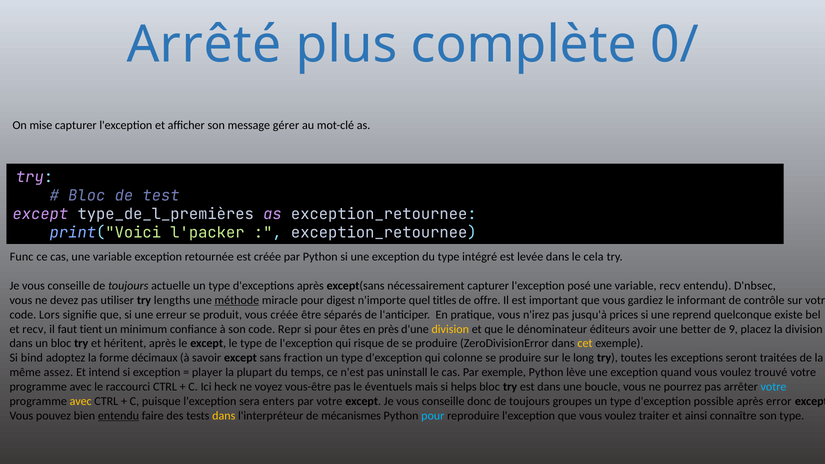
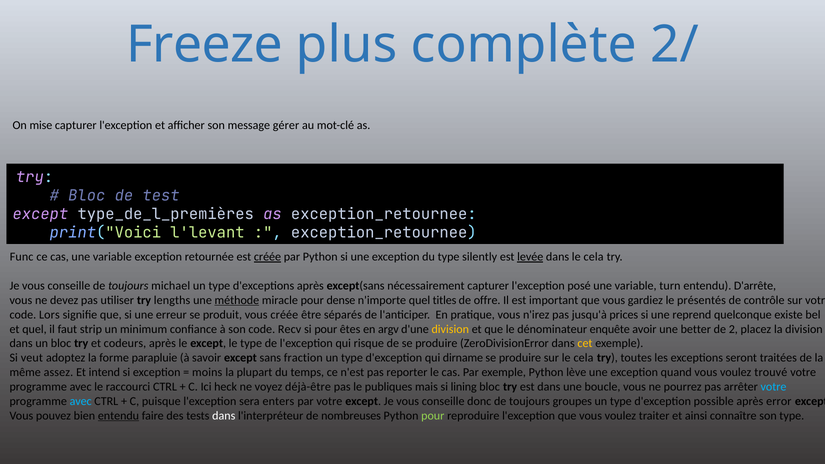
Arrêté: Arrêté -> Freeze (205, 45)
0/: 0/ -> 2/ (674, 45)
l'packer: l'packer -> l'levant (207, 233)
créée underline: none -> present (267, 257)
intégré: intégré -> silently (480, 257)
levée underline: none -> present (530, 257)
actuelle: actuelle -> michael (171, 286)
variable recv: recv -> turn (670, 286)
D'nbsec: D'nbsec -> D'arrête (755, 286)
digest: digest -> dense (341, 300)
informant: informant -> présentés (701, 300)
et recv: recv -> quel (34, 329)
tient: tient -> strip (91, 329)
Repr: Repr -> Recv (290, 329)
près: près -> argv (388, 329)
éditeurs: éditeurs -> enquête (610, 329)
9: 9 -> 2 (733, 329)
héritent: héritent -> codeurs (125, 344)
bind: bind -> veut (32, 358)
décimaux: décimaux -> parapluie (154, 358)
colonne: colonne -> dirname (463, 358)
sur le long: long -> cela (583, 358)
player: player -> moins (207, 372)
uninstall: uninstall -> reporter (407, 372)
vous-être: vous-être -> déjà-être (308, 387)
éventuels: éventuels -> publiques (389, 387)
helps: helps -> lining (464, 387)
avec colour: yellow -> light blue (81, 401)
dans colour: yellow -> white (224, 416)
mécanismes: mécanismes -> nombreuses (351, 416)
pour colour: light blue -> light green (433, 416)
